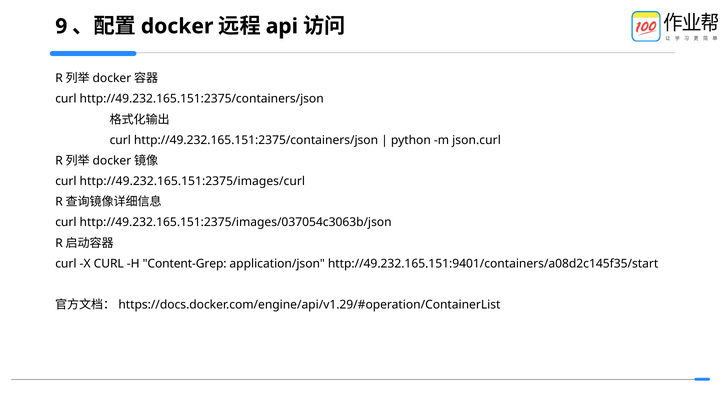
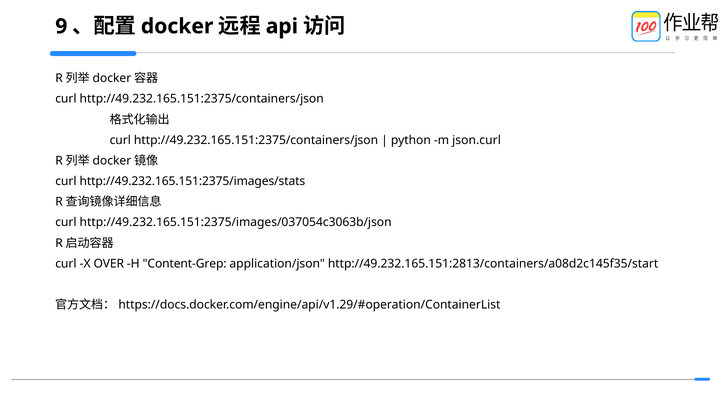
http://49.232.165.151:2375/images/curl: http://49.232.165.151:2375/images/curl -> http://49.232.165.151:2375/images/stats (192, 181)
X CURL: CURL -> OVER (109, 263)
http://49.232.165.151:9401/containers/a08d2c145f35/start: http://49.232.165.151:9401/containers/a08d2c145f35/start -> http://49.232.165.151:2813/containers/a08d2c145f35/start (493, 263)
